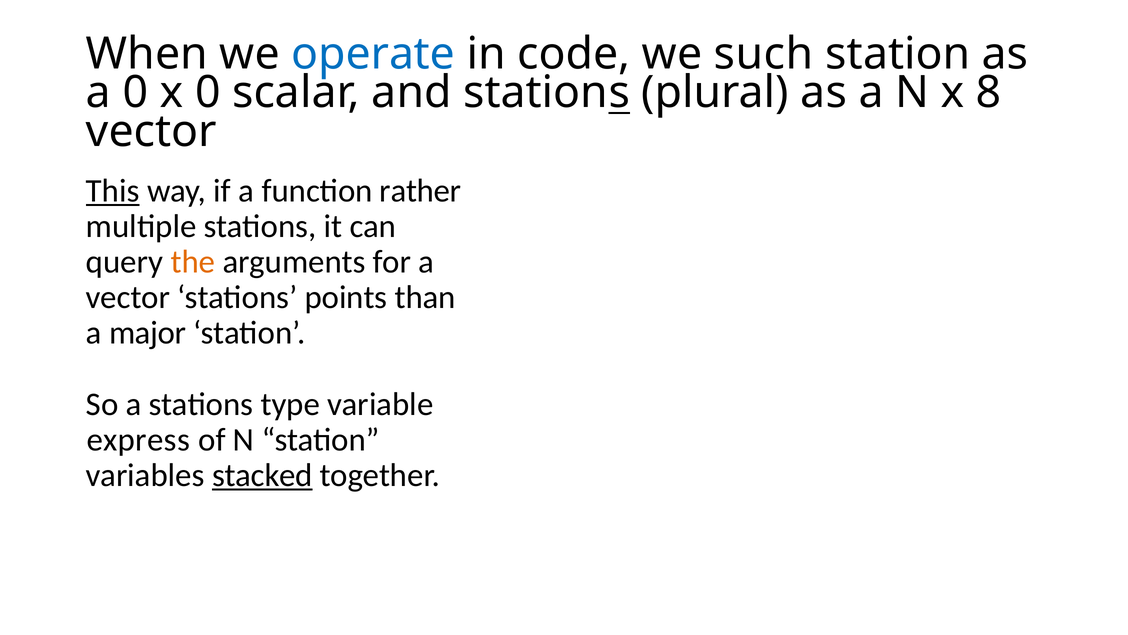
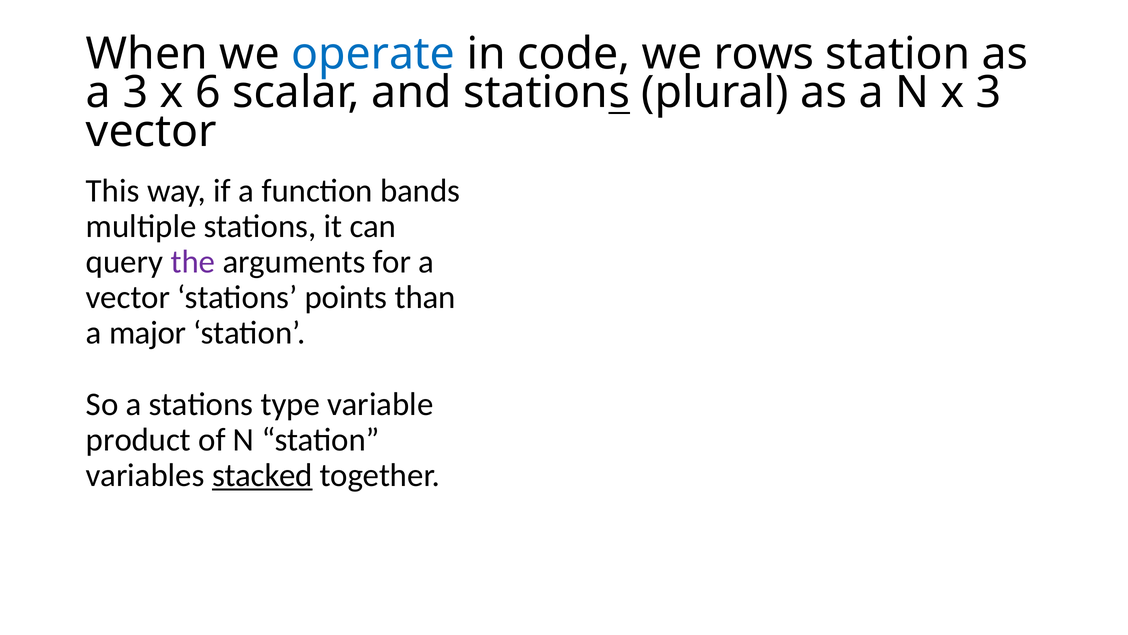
such: such -> rows (764, 54)
a 0: 0 -> 3 (135, 93)
x 0: 0 -> 6 (208, 93)
x 8: 8 -> 3 (989, 93)
This underline: present -> none (113, 191)
rather: rather -> bands (420, 191)
the colour: orange -> purple (193, 262)
express: express -> product (138, 439)
